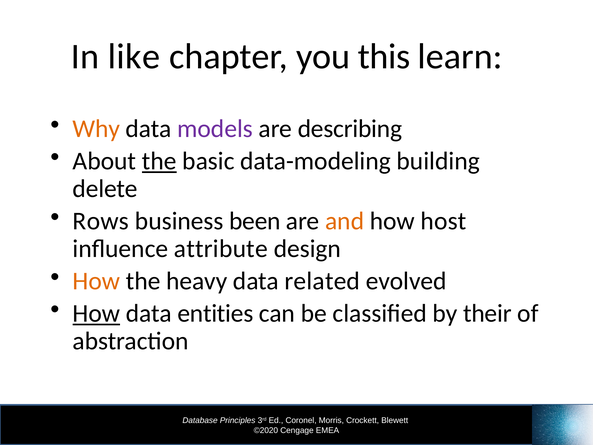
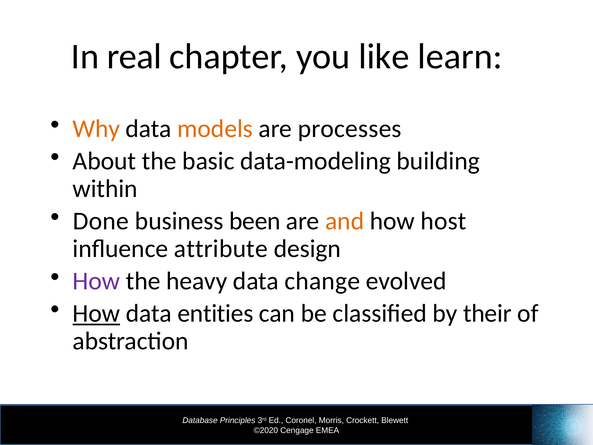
like: like -> real (134, 56)
this: this -> like (384, 56)
models colour: purple -> orange (215, 129)
describing: describing -> processes (350, 129)
the underline: present -> none (159, 161)
delete: delete -> within (105, 189)
Rows: Rows -> Done (101, 221)
How colour: orange -> purple (96, 281)
related: related -> change (322, 281)
